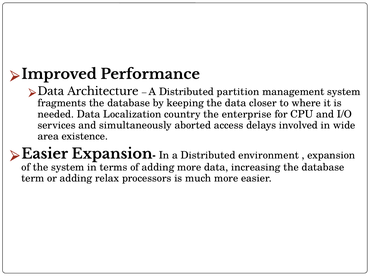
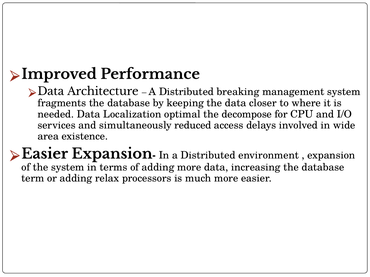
partition: partition -> breaking (238, 92)
country: country -> optimal (182, 114)
enterprise: enterprise -> decompose (247, 114)
aborted: aborted -> reduced (193, 125)
